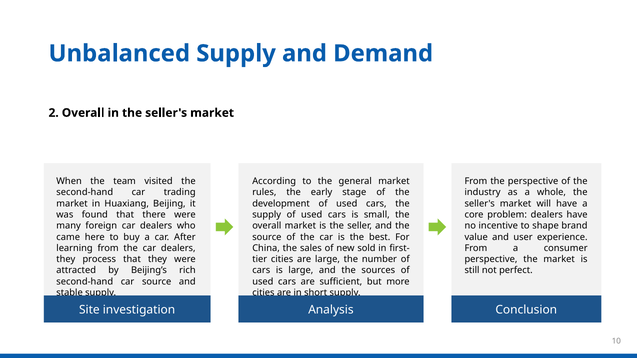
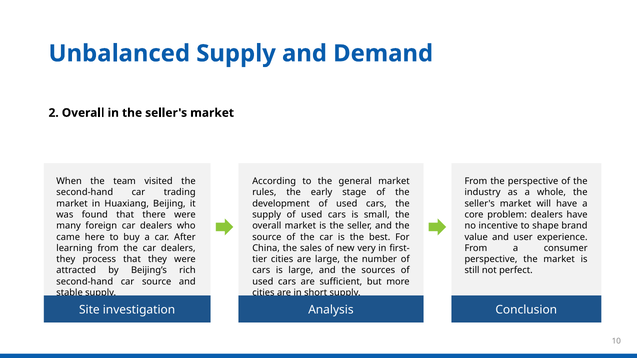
sold: sold -> very (367, 248)
